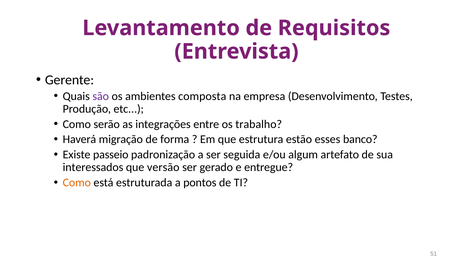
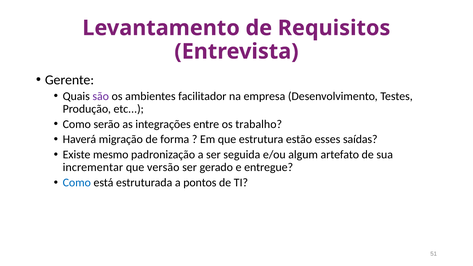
composta: composta -> facilitador (202, 96)
banco: banco -> saídas (360, 139)
passeio: passeio -> mesmo (111, 155)
interessados: interessados -> incrementar (93, 167)
Como colour: orange -> blue (77, 183)
